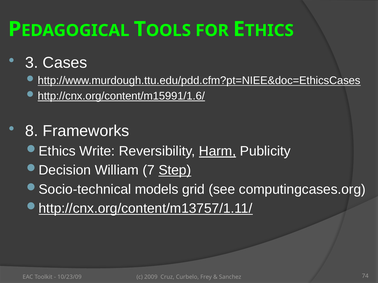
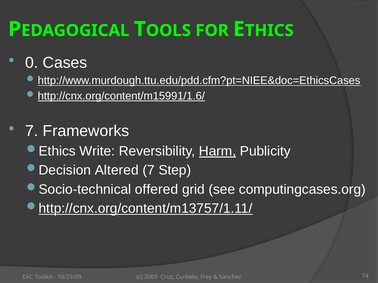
3: 3 -> 0 (32, 63)
8: 8 -> 7 (32, 131)
William: William -> Altered (117, 171)
Step underline: present -> none (175, 171)
models: models -> offered (157, 190)
